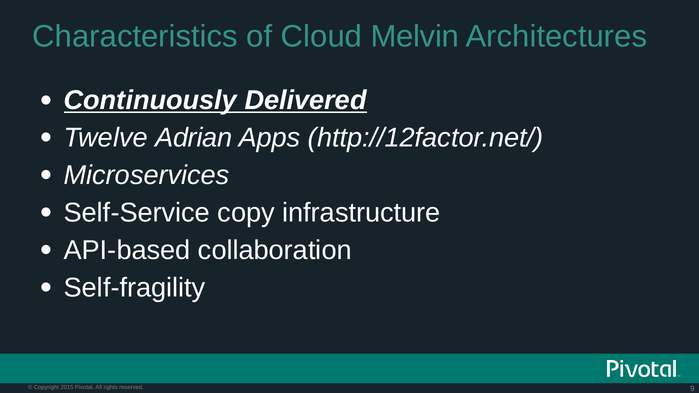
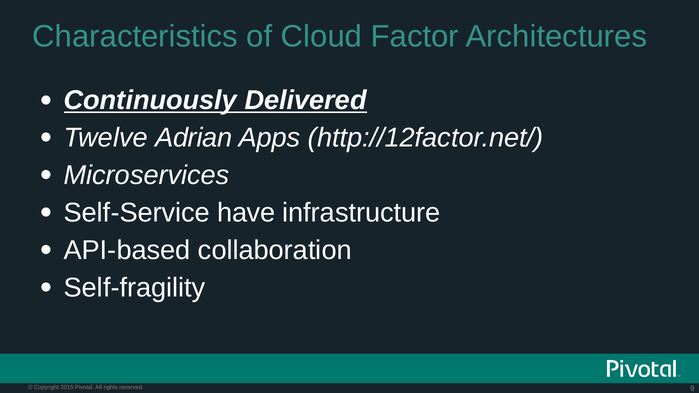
Melvin: Melvin -> Factor (415, 36)
copy: copy -> have (246, 213)
